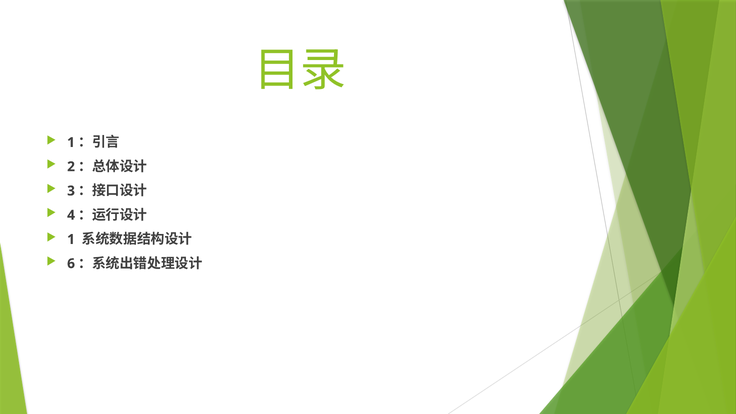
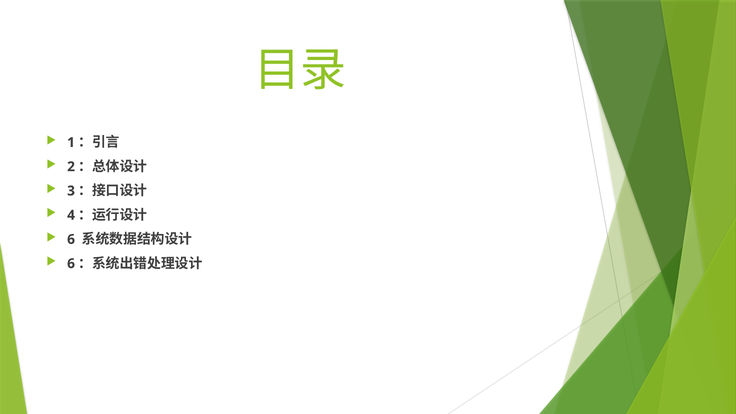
1: 1 -> 6 (71, 239)
